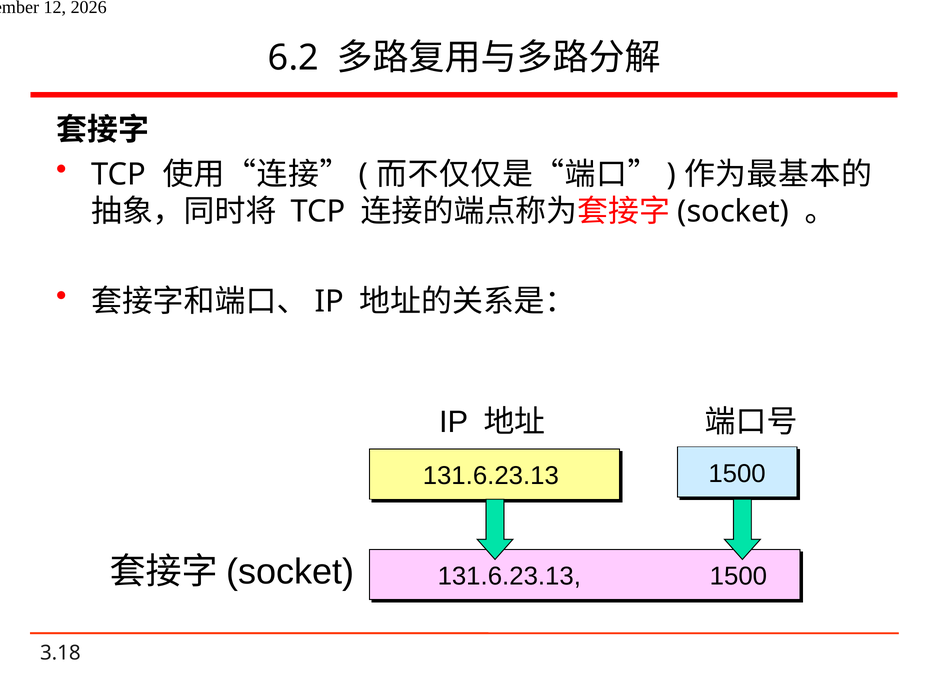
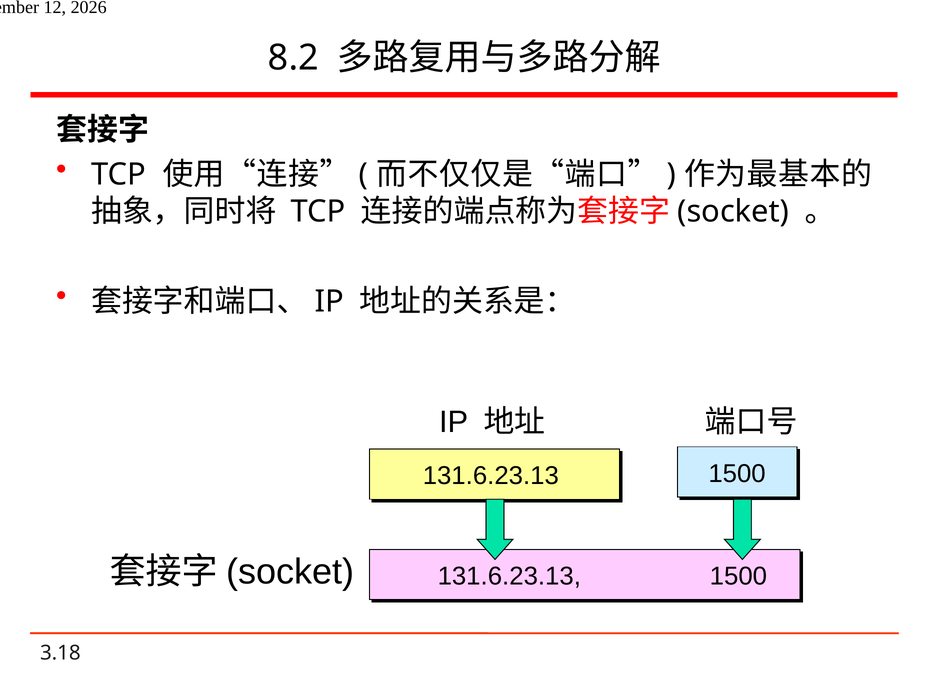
6.2: 6.2 -> 8.2 (293, 58)
